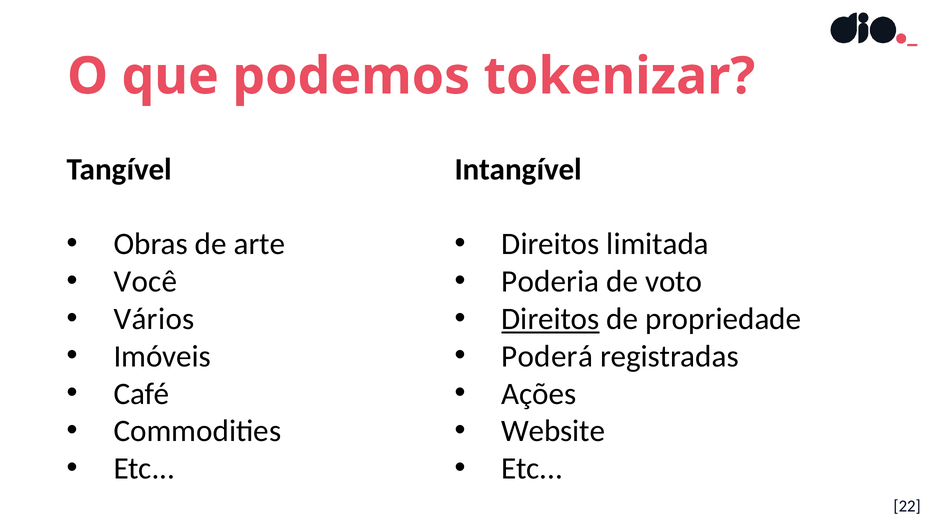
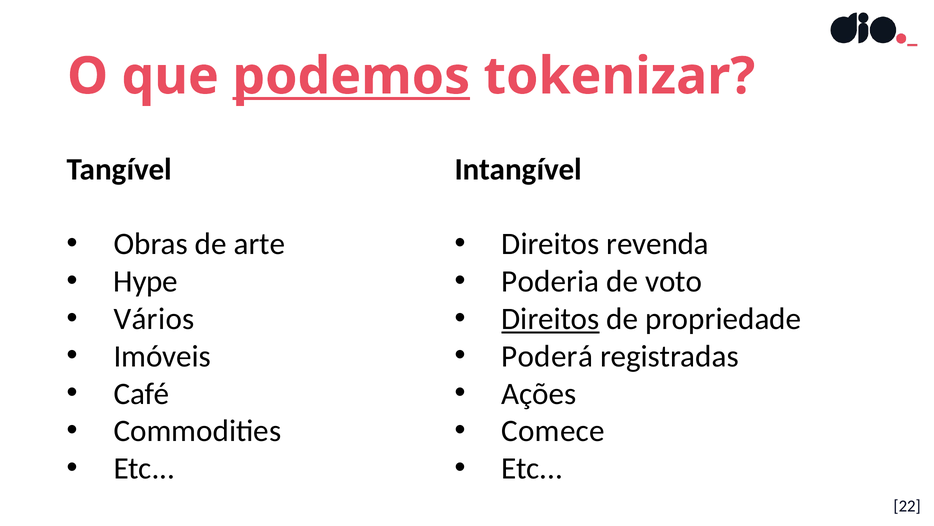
podemos underline: none -> present (351, 76)
limitada: limitada -> revenda (658, 244)
Você: Você -> Hype (146, 281)
Website: Website -> Comece (553, 431)
